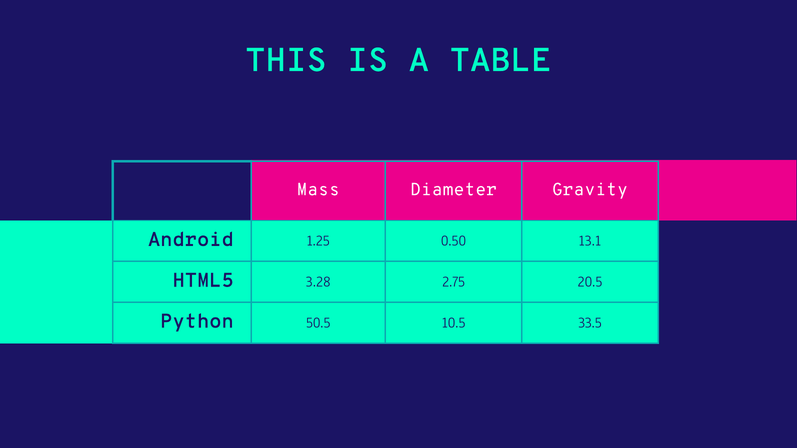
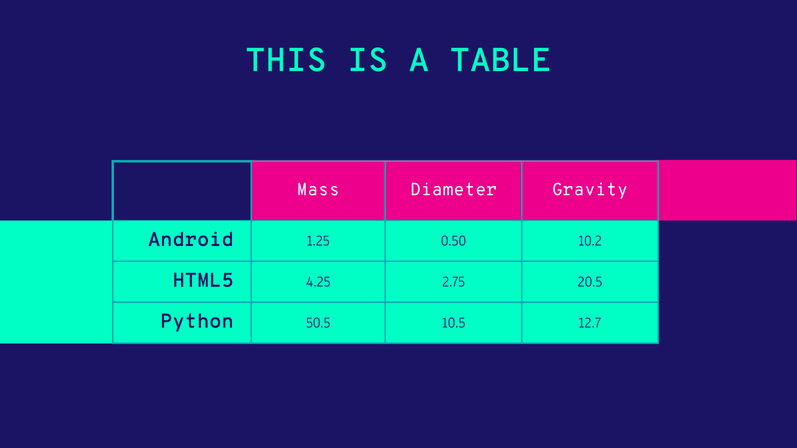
13.1: 13.1 -> 10.2 (590, 241)
3.28: 3.28 -> 4.25 (318, 282)
33.5: 33.5 -> 12.7 (590, 323)
